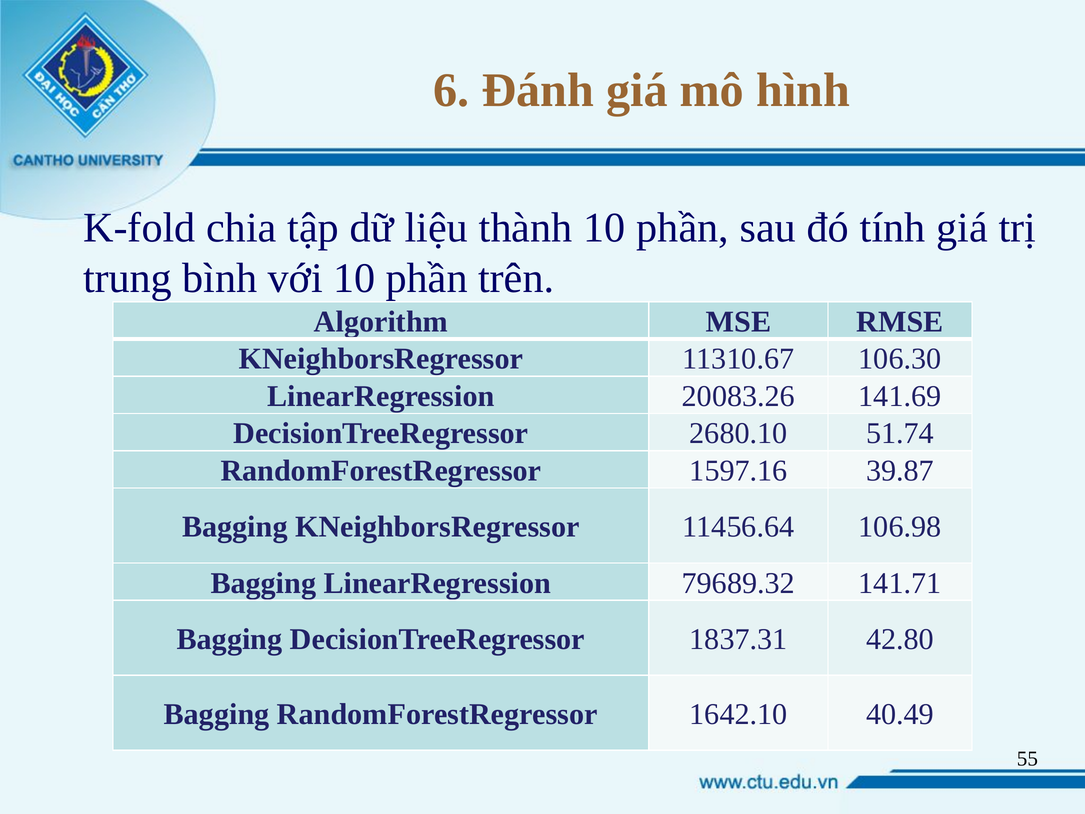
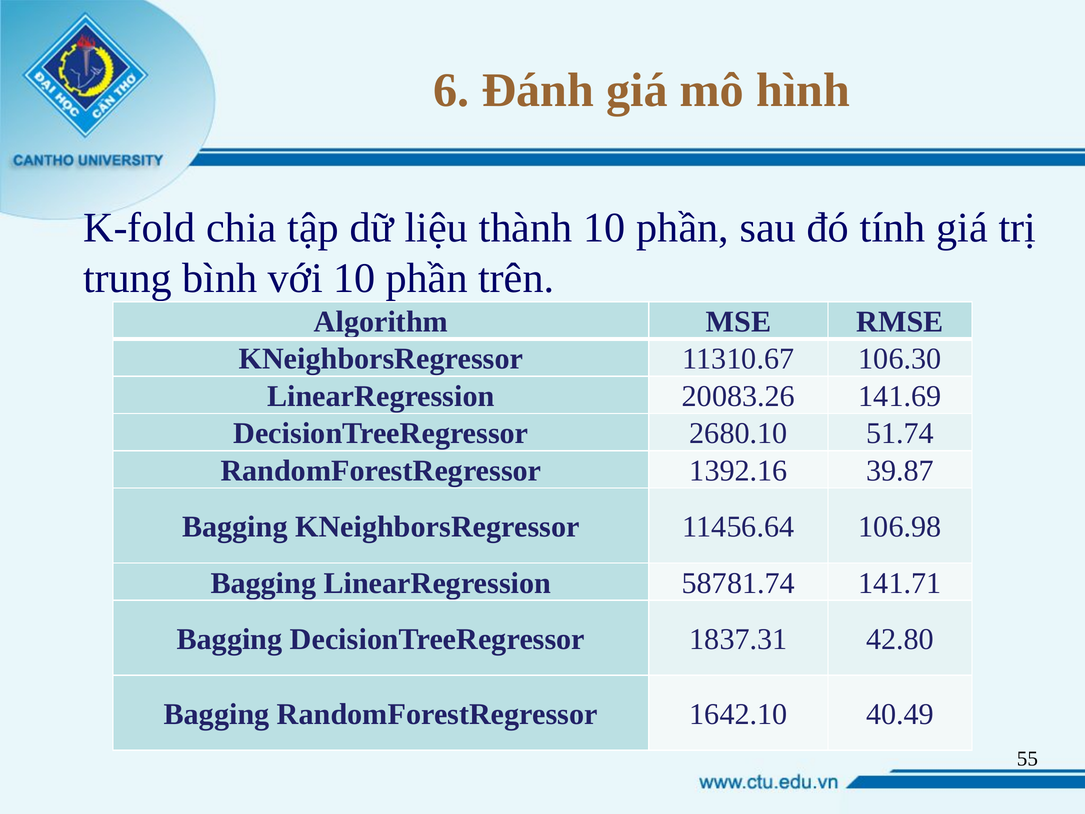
1597.16: 1597.16 -> 1392.16 (738, 471)
79689.32: 79689.32 -> 58781.74 (738, 583)
